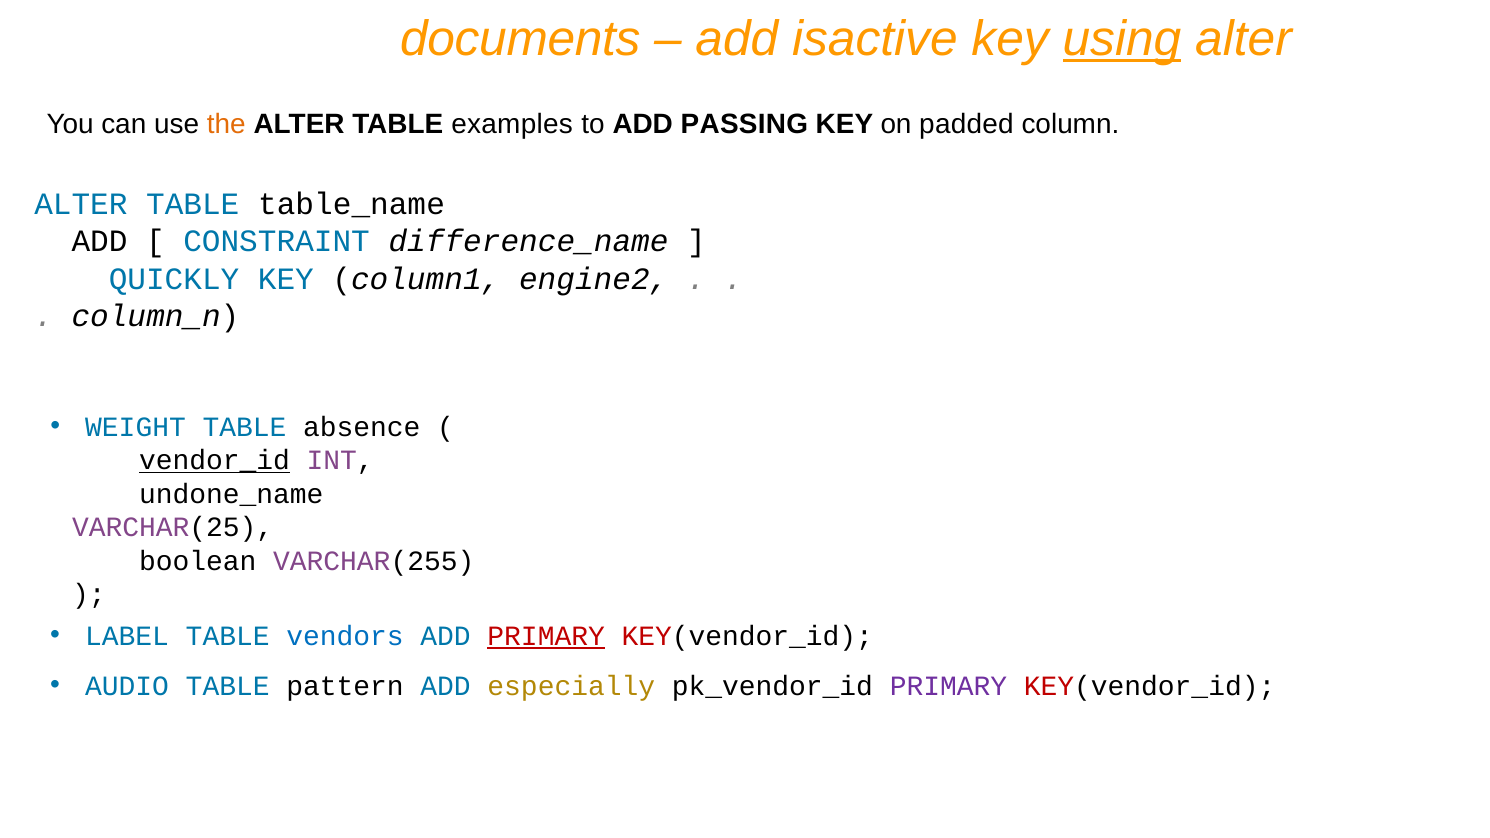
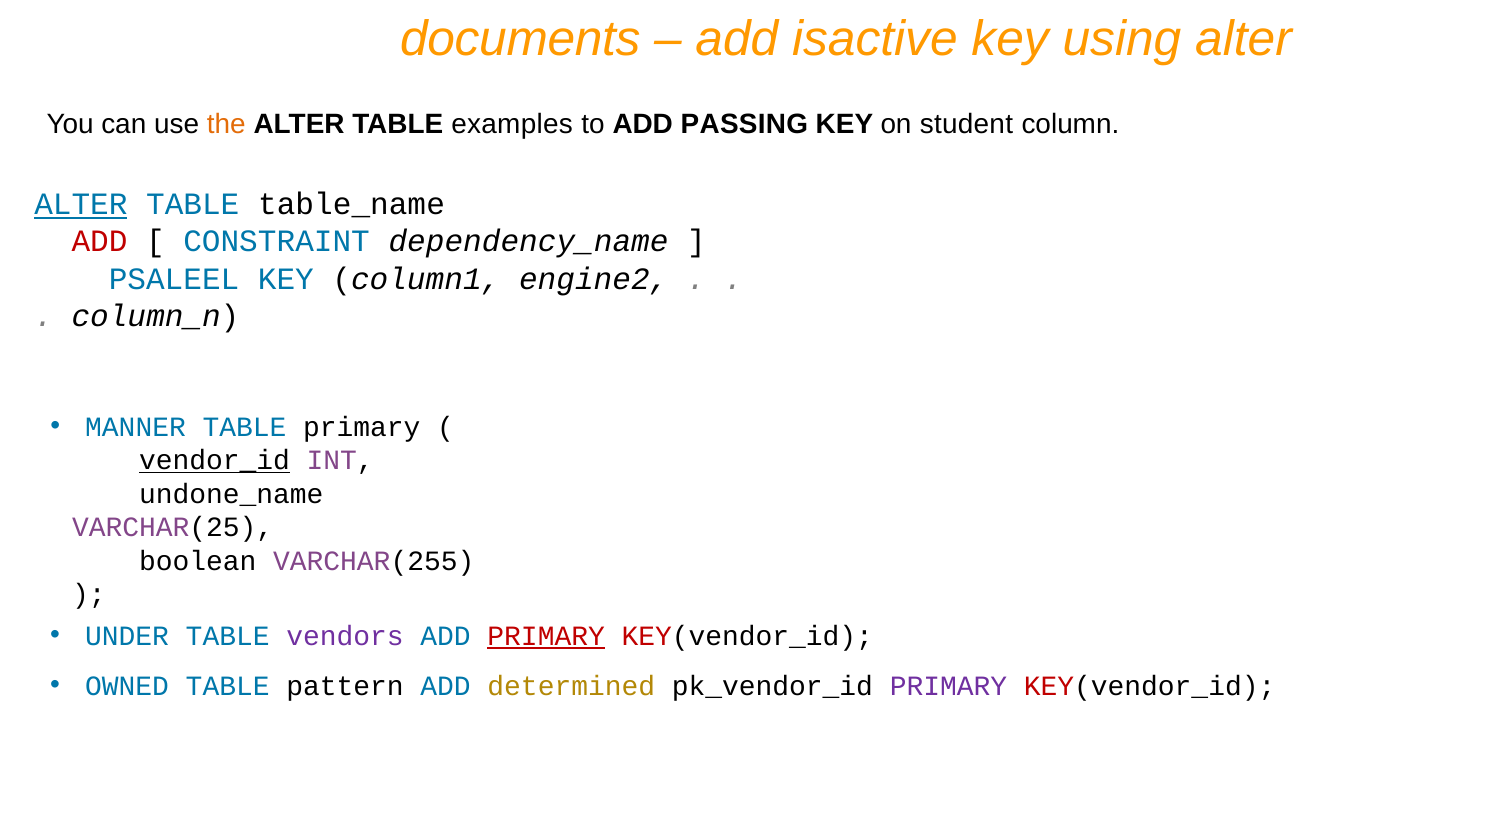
using underline: present -> none (1122, 39)
padded: padded -> student (966, 124)
ALTER underline: none -> present (81, 204)
ADD colour: black -> red (99, 242)
difference_name: difference_name -> dependency_name (529, 242)
QUICKLY: QUICKLY -> PSALEEL (174, 279)
WEIGHT: WEIGHT -> MANNER (136, 427)
TABLE absence: absence -> primary (362, 427)
LABEL: LABEL -> UNDER (127, 636)
vendors colour: blue -> purple (345, 636)
AUDIO: AUDIO -> OWNED (127, 686)
especially: especially -> determined (571, 686)
